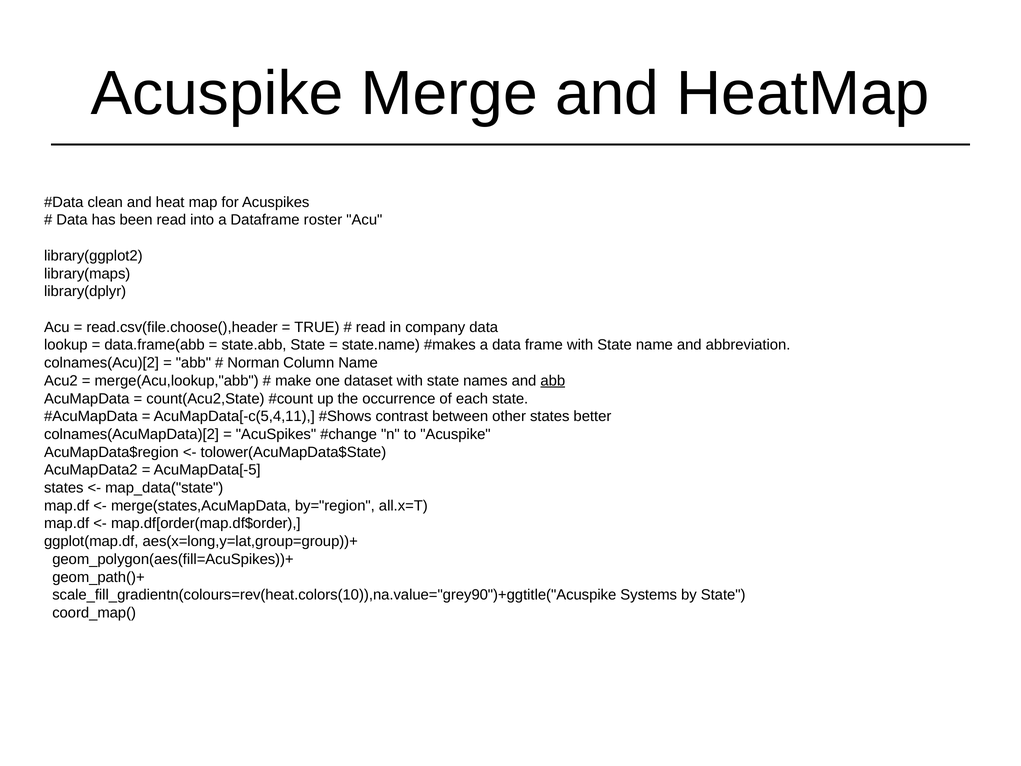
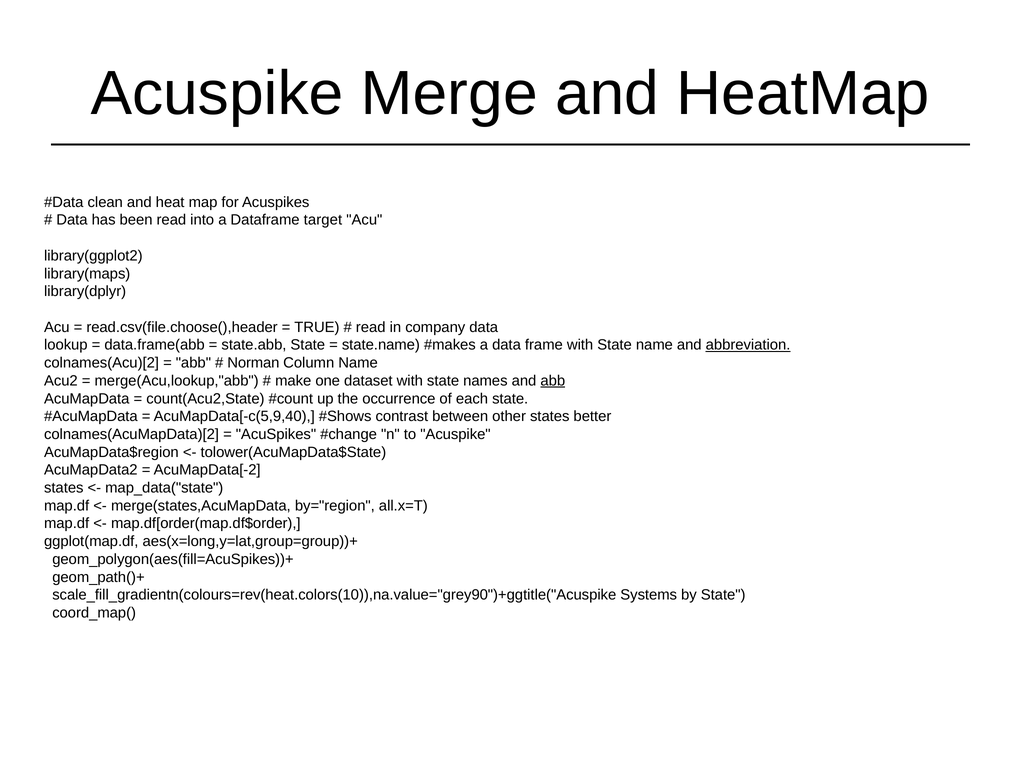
roster: roster -> target (323, 220)
abbreviation underline: none -> present (748, 345)
AcuMapData[-c(5,4,11: AcuMapData[-c(5,4,11 -> AcuMapData[-c(5,9,40 (234, 416)
AcuMapData[-5: AcuMapData[-5 -> AcuMapData[-2 (207, 470)
